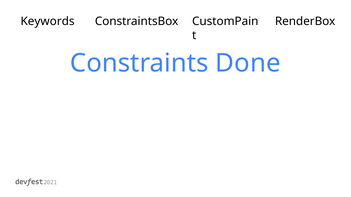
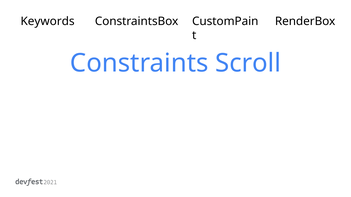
Done: Done -> Scroll (248, 63)
